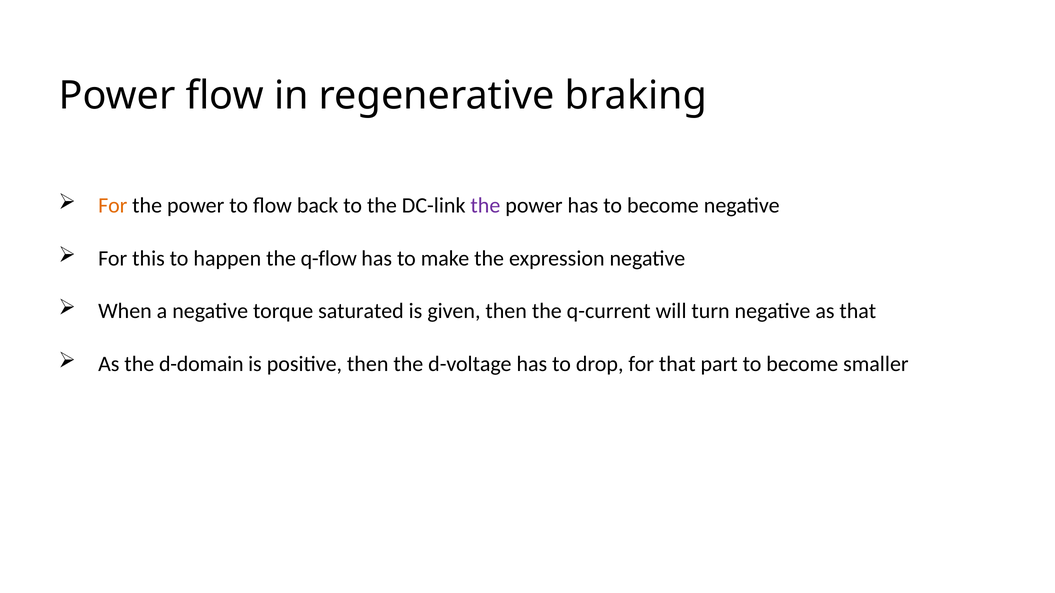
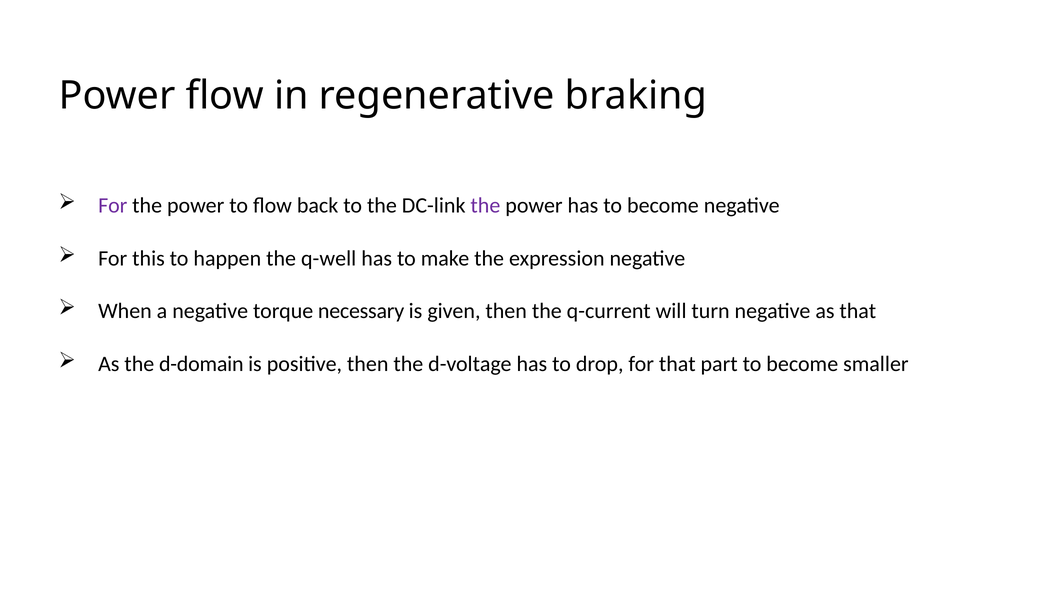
For colour: orange -> purple (113, 206)
q-flow: q-flow -> q-well (329, 259)
saturated: saturated -> necessary (361, 311)
